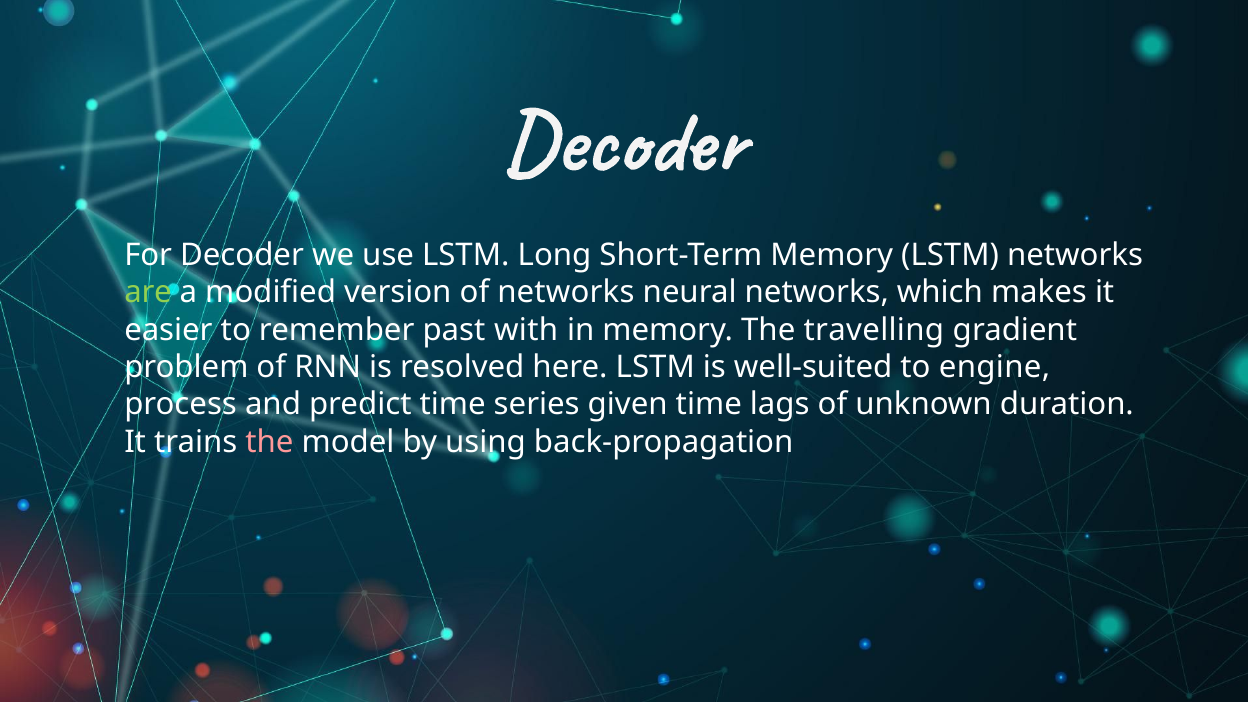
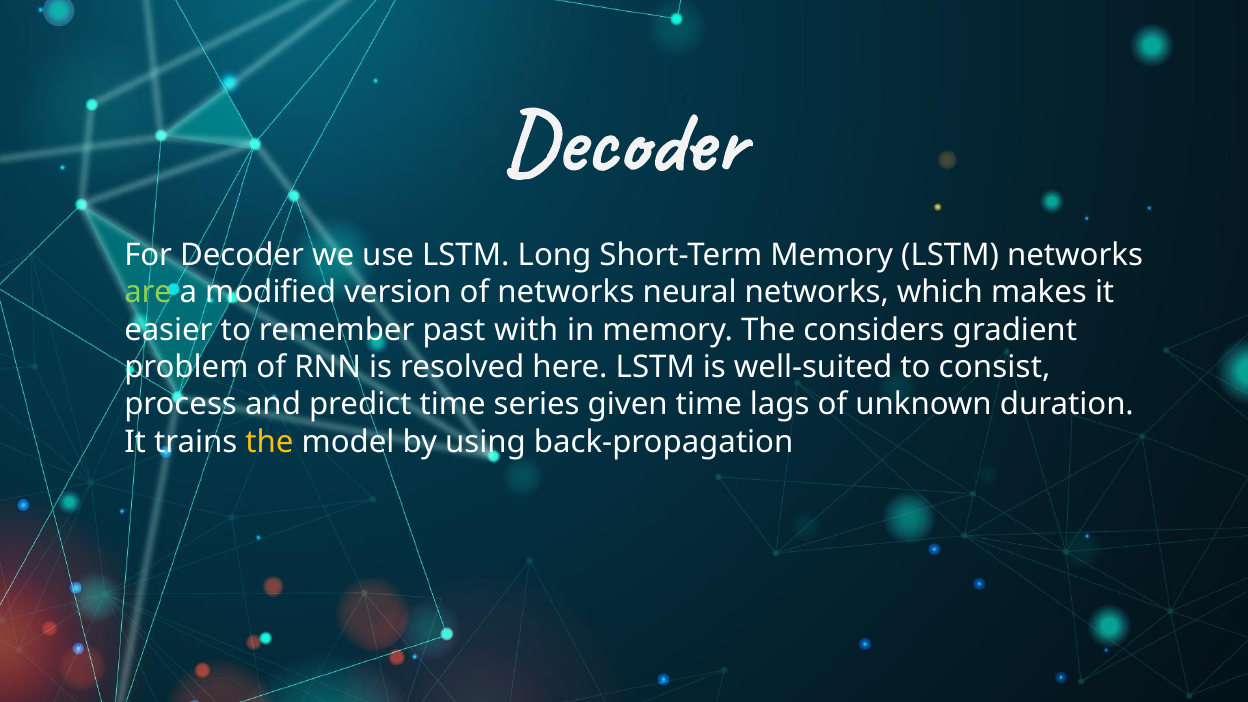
travelling: travelling -> considers (874, 330)
engine: engine -> consist (995, 367)
the colour: pink -> yellow (270, 442)
